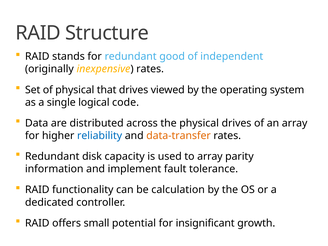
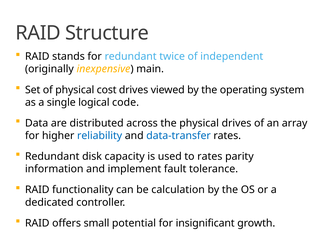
good: good -> twice (172, 56)
inexpensive rates: rates -> main (150, 69)
that: that -> cost (107, 90)
data-transfer colour: orange -> blue (179, 136)
to array: array -> rates (210, 156)
